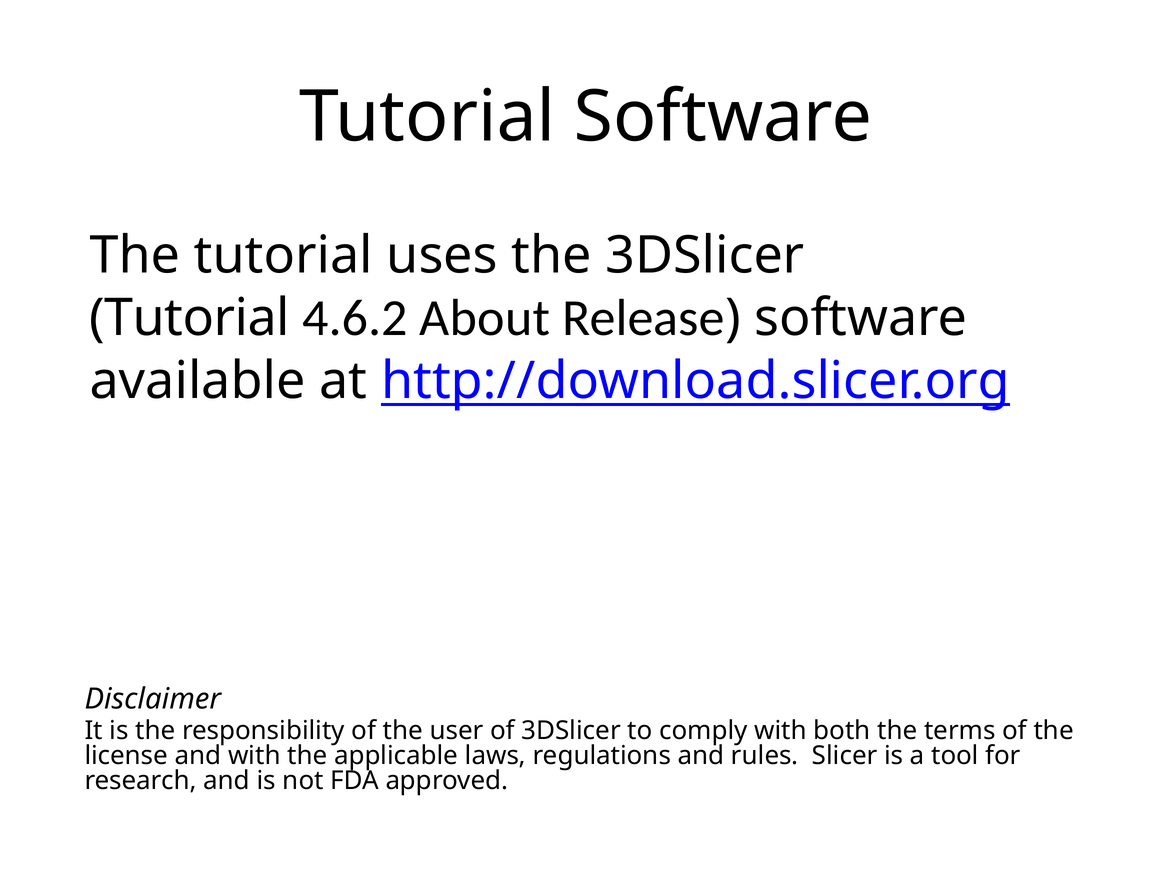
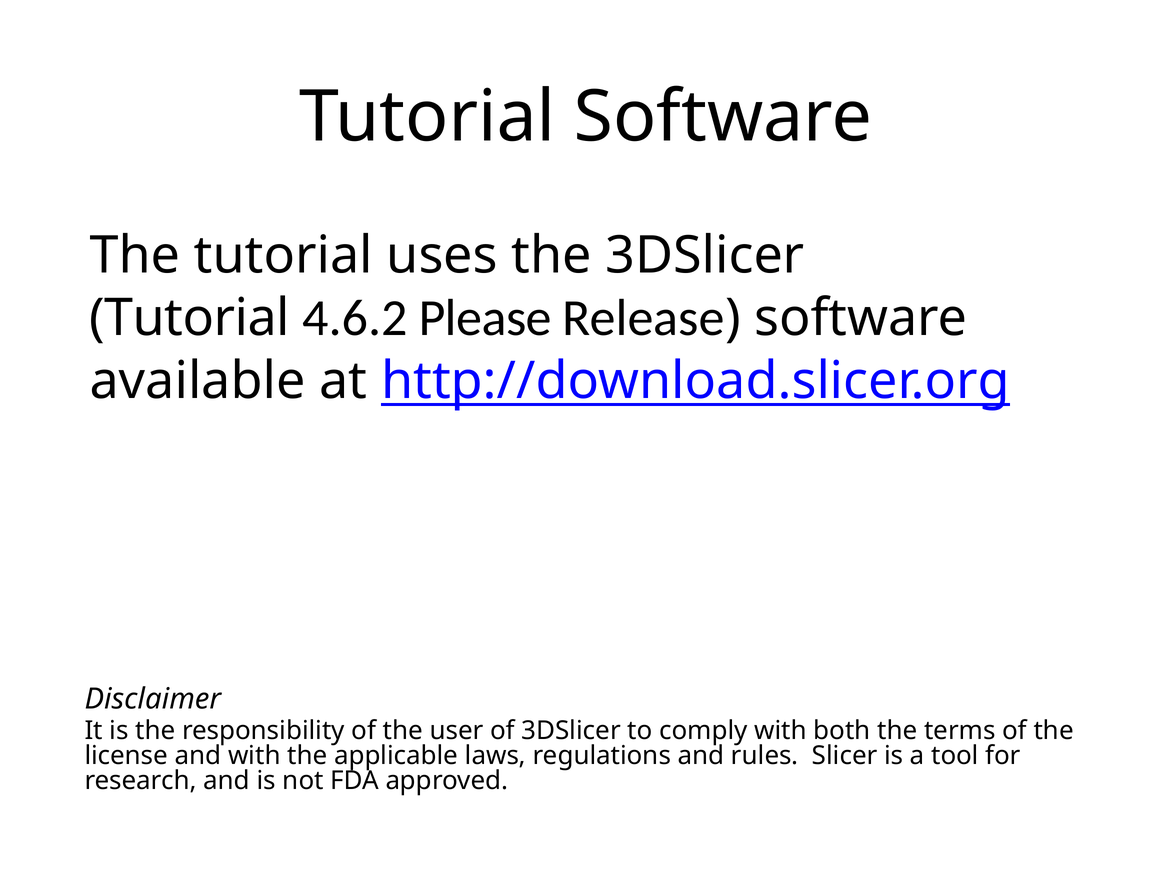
About: About -> Please (485, 318)
